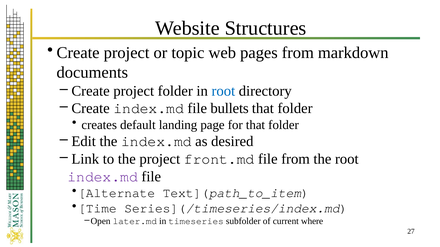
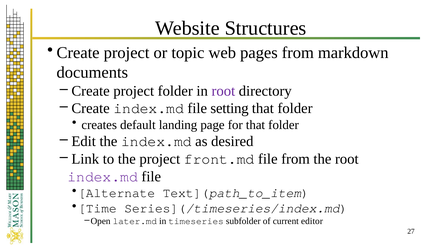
root colour: blue -> purple (223, 91)
bullets: bullets -> setting (230, 109)
where: where -> editor (312, 222)
